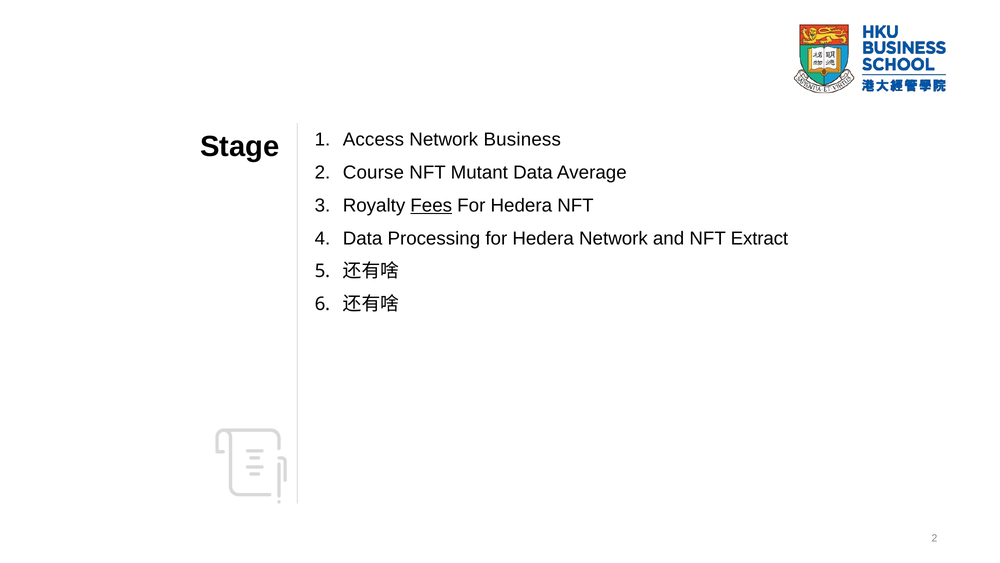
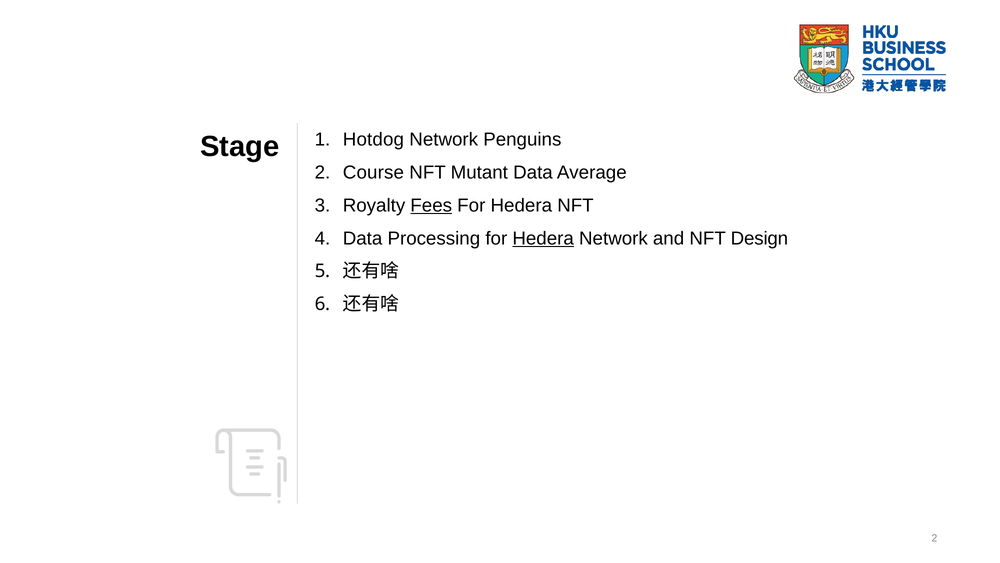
Access: Access -> Hotdog (373, 139)
Business: Business -> Penguins (522, 139)
Hedera underline: none -> present (543, 238)
Extract: Extract -> Design (759, 238)
